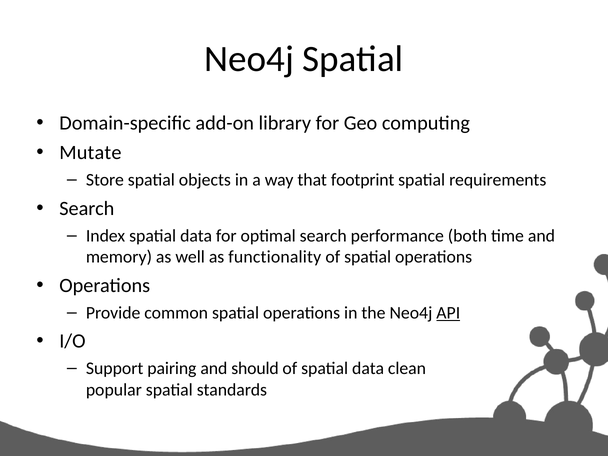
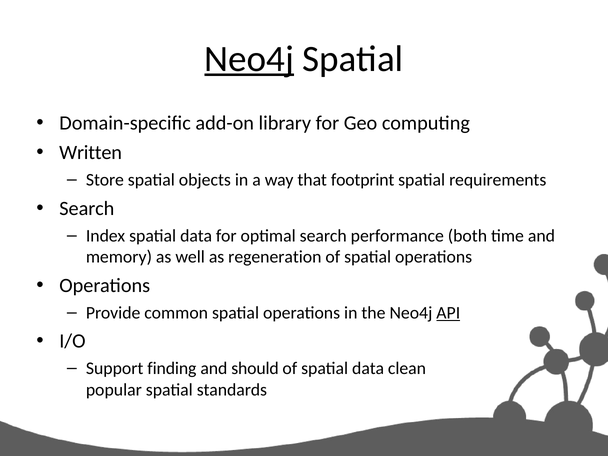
Neo4j underline: none -> present (249, 59)
Mutate: Mutate -> Written (91, 153)
functionality: functionality -> regeneration (275, 257)
pairing: pairing -> finding (172, 369)
